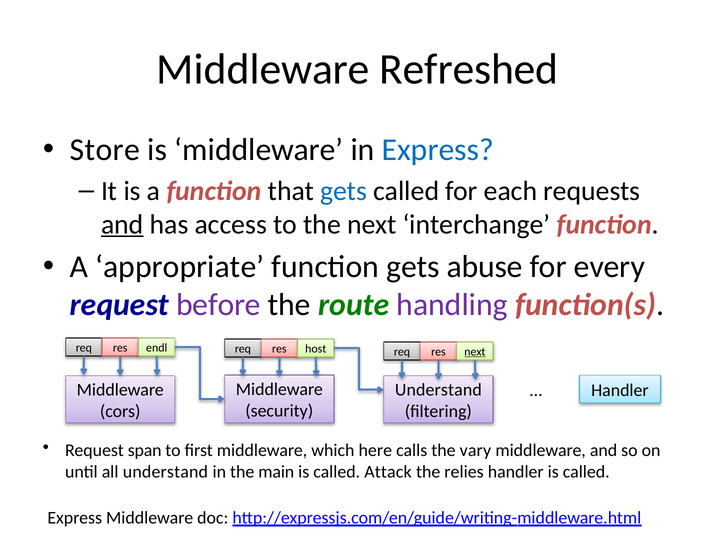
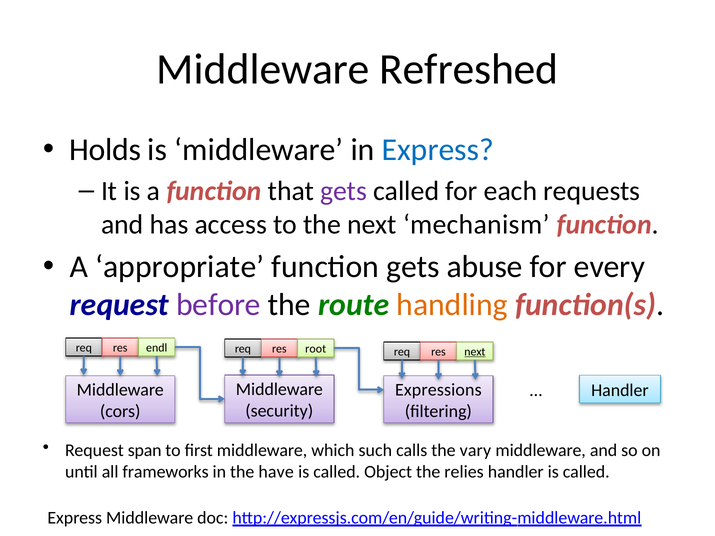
Store: Store -> Holds (105, 150)
gets colour: blue -> purple (344, 191)
and underline: present -> none (122, 224)
interchange: interchange -> mechanism (476, 224)
handling colour: purple -> orange (452, 305)
host: host -> root (316, 349)
Understand: Understand -> Expressions (438, 390)
here: here -> such (375, 450)
all understand: understand -> frameworks (166, 472)
main: main -> have (276, 472)
Attack: Attack -> Object (388, 472)
